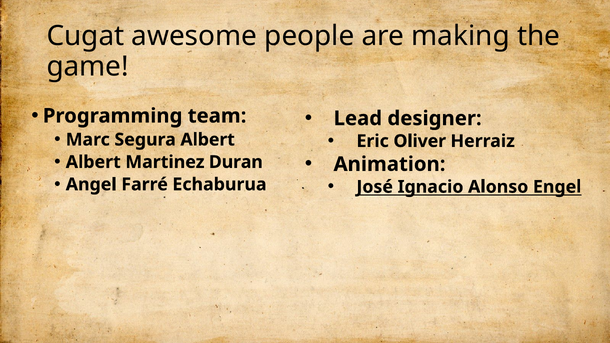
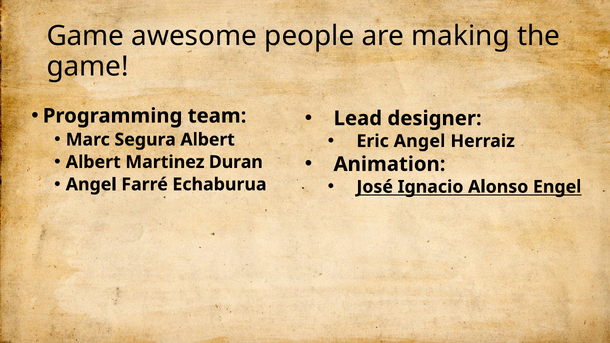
Cugat: Cugat -> Game (85, 36)
Eric Oliver: Oliver -> Angel (420, 141)
